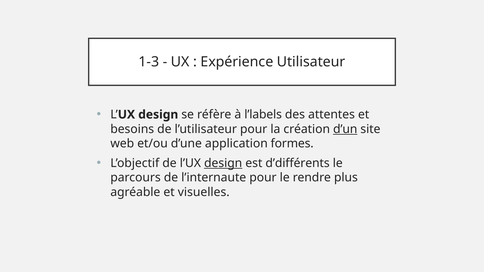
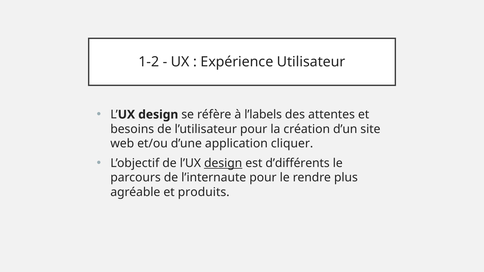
1-3: 1-3 -> 1-2 (149, 62)
d’un underline: present -> none (345, 129)
formes: formes -> cliquer (292, 144)
visuelles: visuelles -> produits (204, 192)
